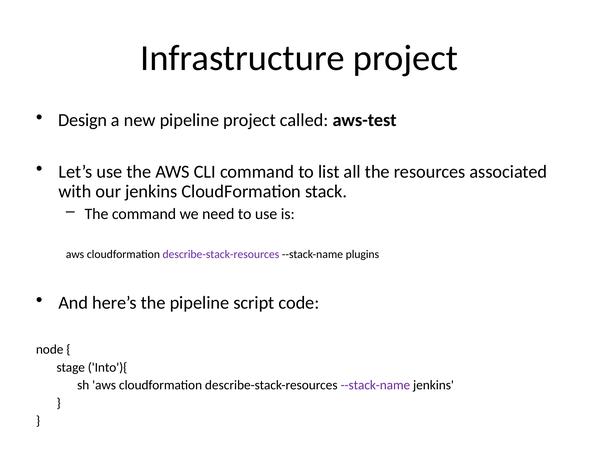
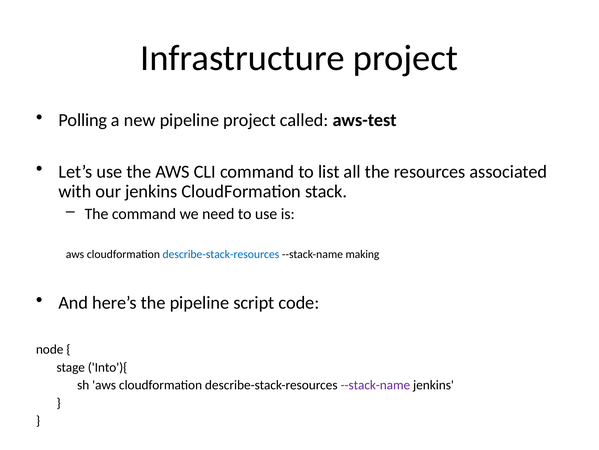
Design: Design -> Polling (83, 120)
describe-stack-resources colour: purple -> blue (221, 254)
plugins: plugins -> making (362, 254)
